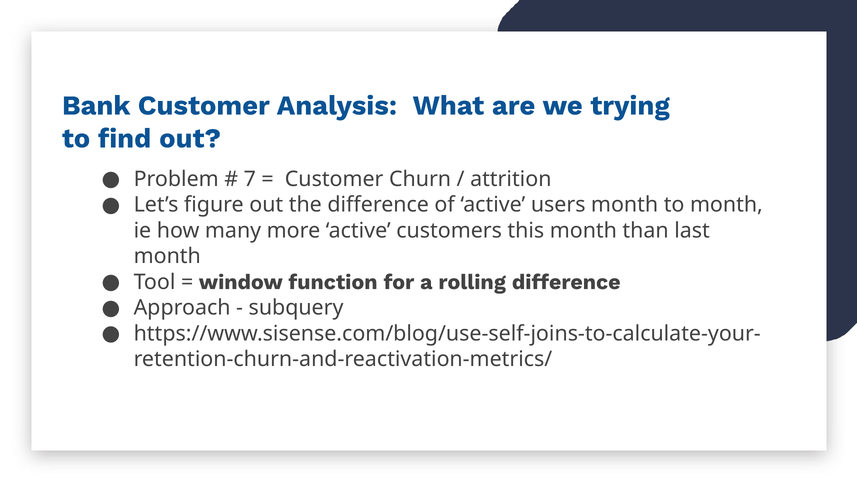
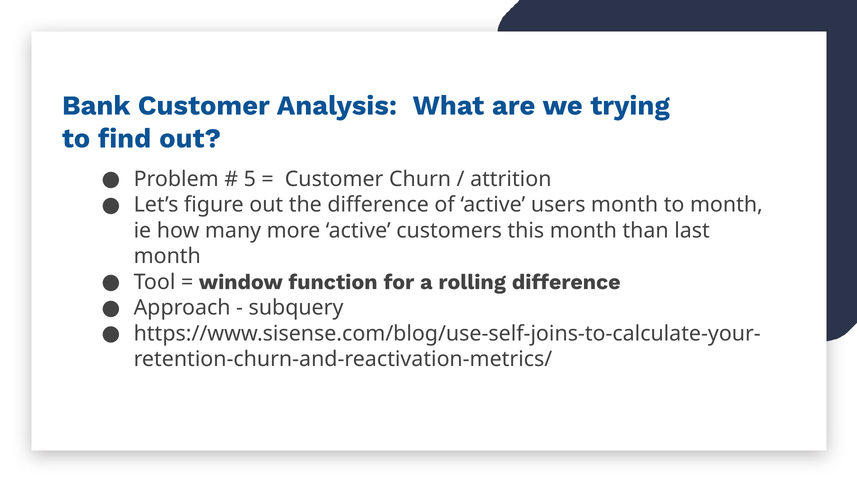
7: 7 -> 5 (250, 179)
